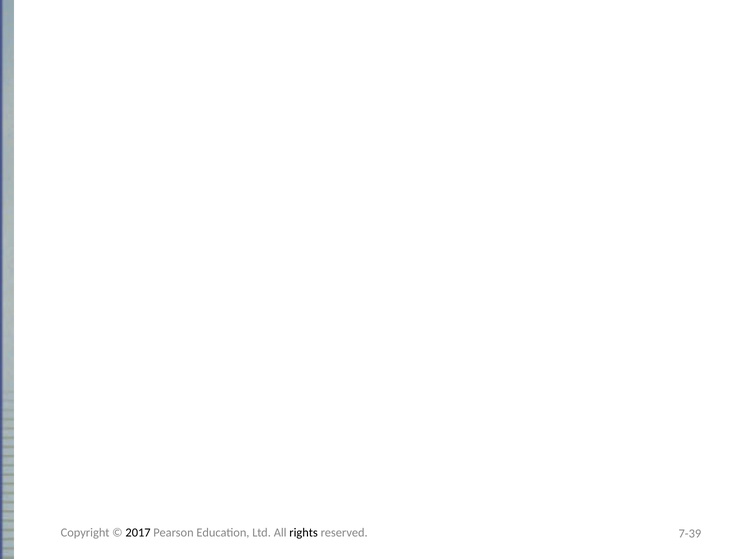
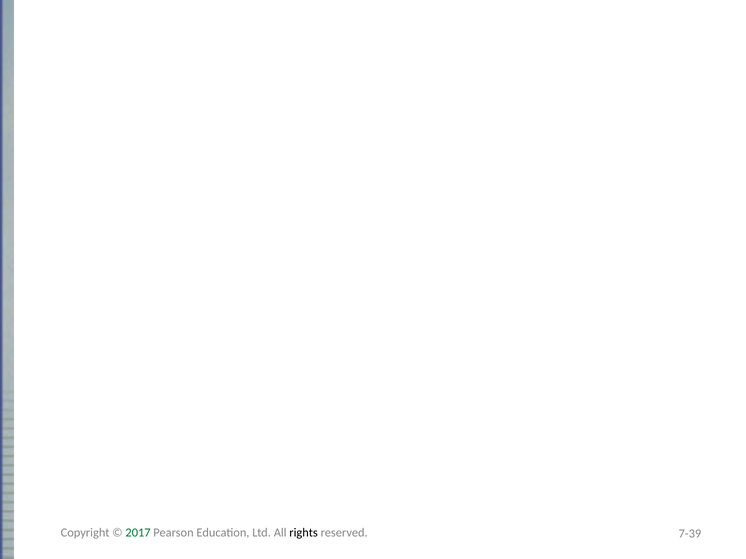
2017 colour: black -> green (138, 533)
